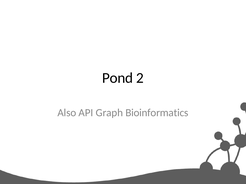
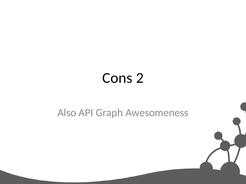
Pond: Pond -> Cons (117, 78)
Bioinformatics: Bioinformatics -> Awesomeness (157, 113)
